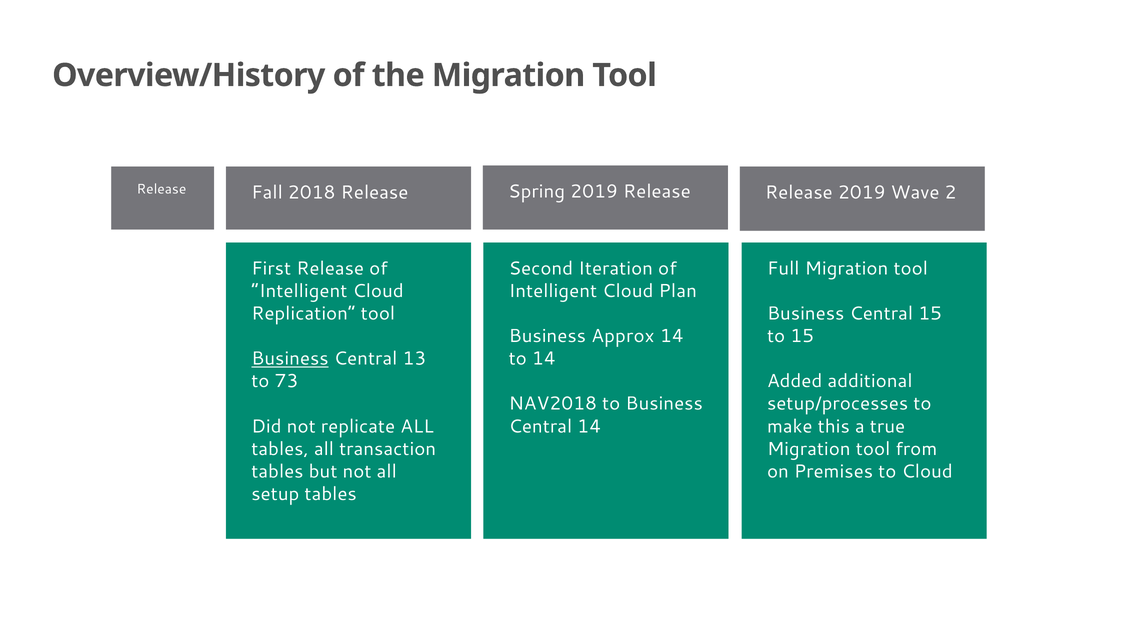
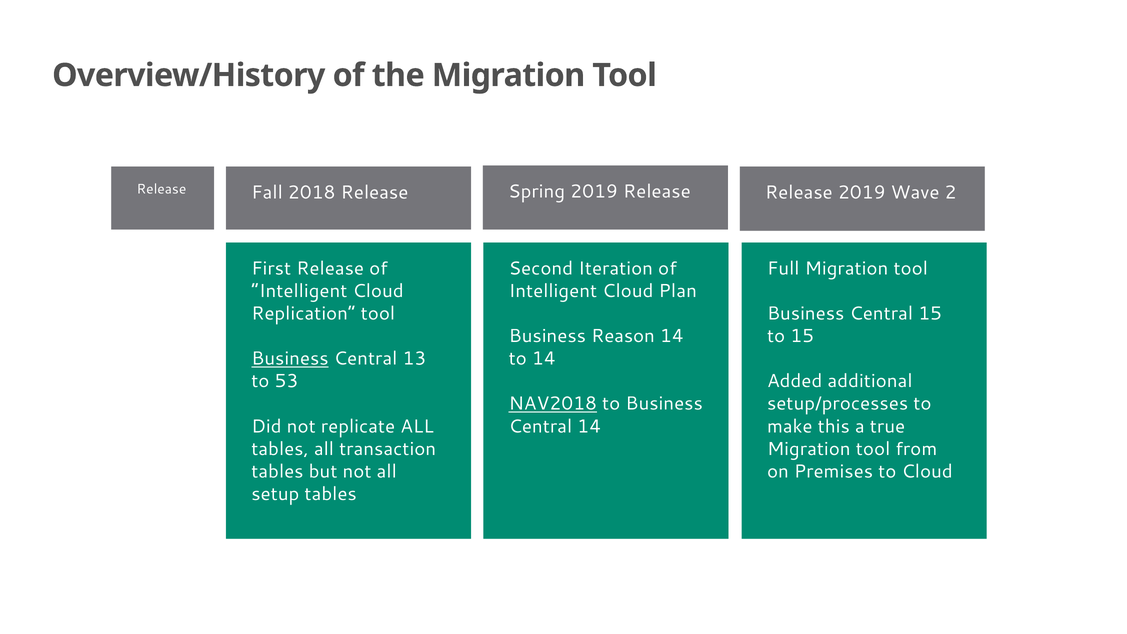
Approx: Approx -> Reason (623, 336)
73: 73 -> 53 (287, 381)
NAV2018 underline: none -> present (553, 404)
